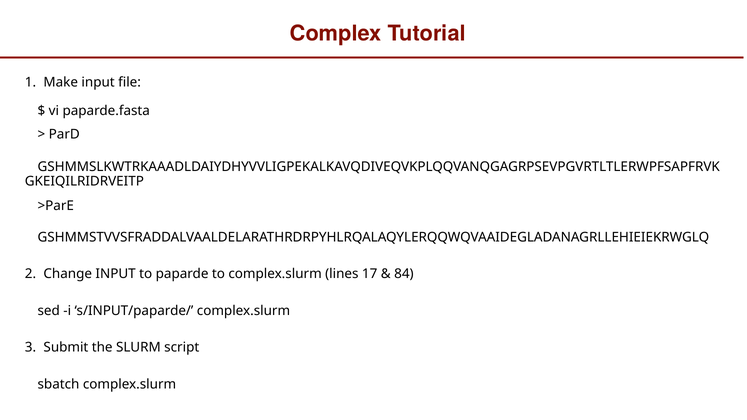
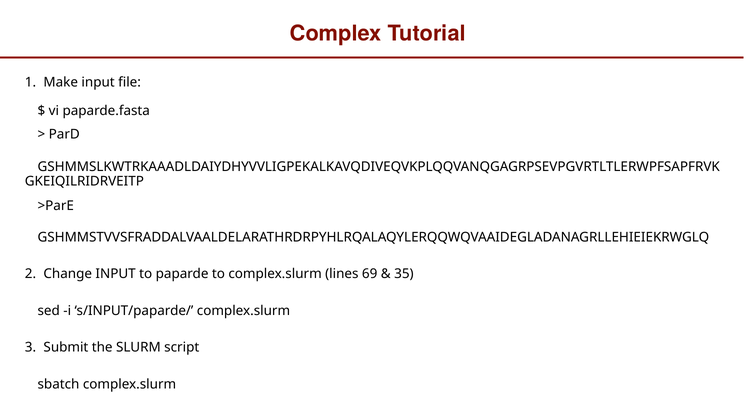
17: 17 -> 69 (370, 274)
84: 84 -> 35 (404, 274)
